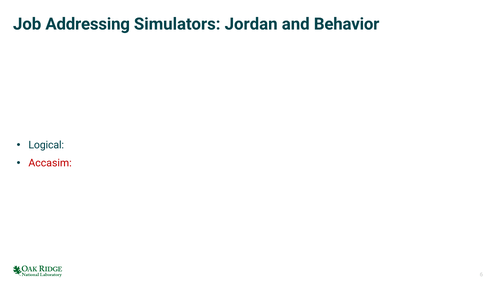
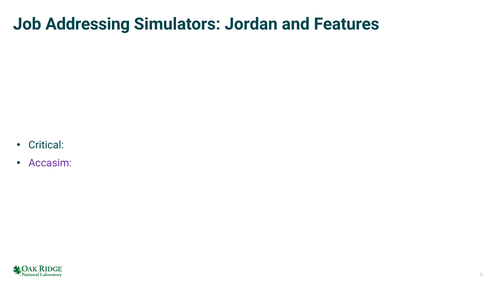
Behavior: Behavior -> Features (347, 24)
Logical: Logical -> Critical (46, 145)
Accasim colour: red -> purple (50, 163)
